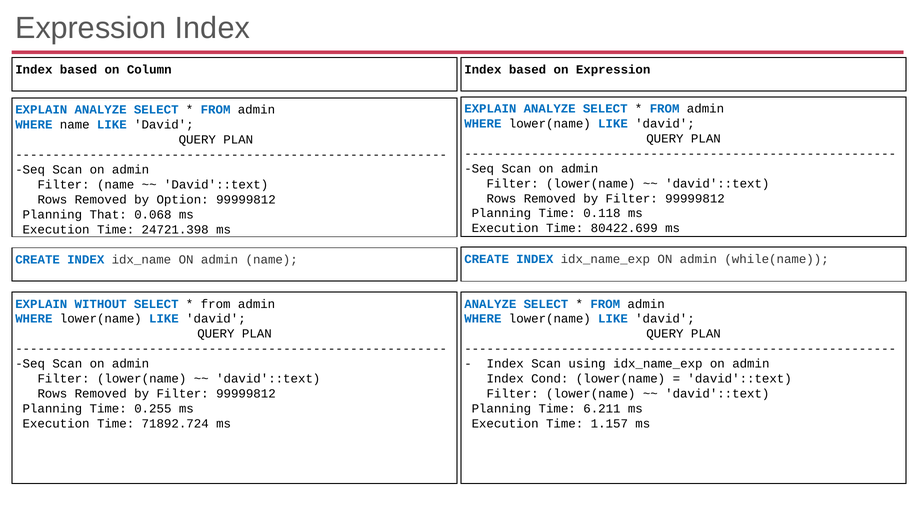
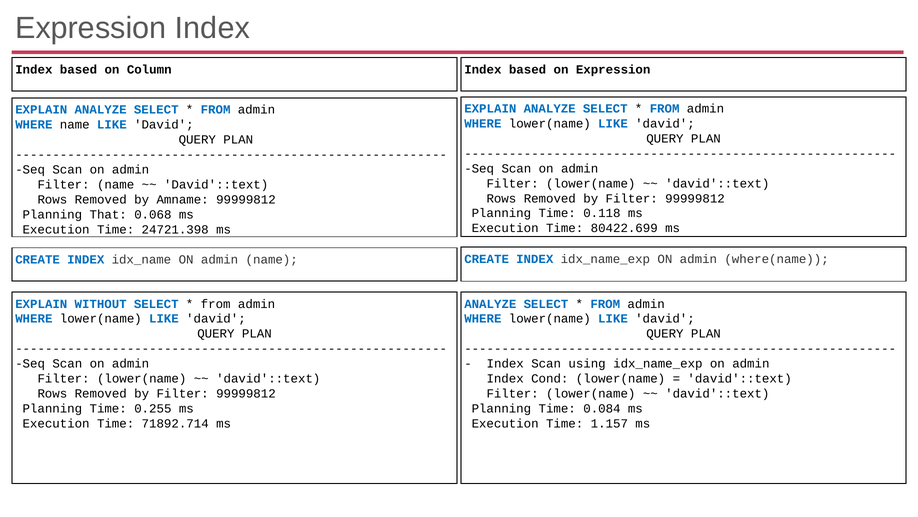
Option: Option -> Amname (183, 199)
while(name: while(name -> where(name (777, 259)
6.211: 6.211 -> 0.084 (602, 408)
71892.724: 71892.724 -> 71892.714 (175, 423)
